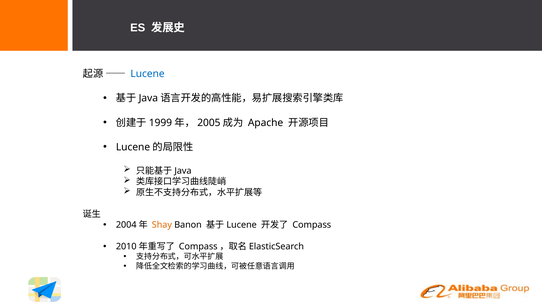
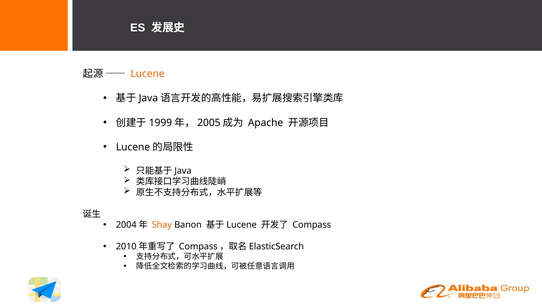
Lucene colour: blue -> orange (148, 74)
